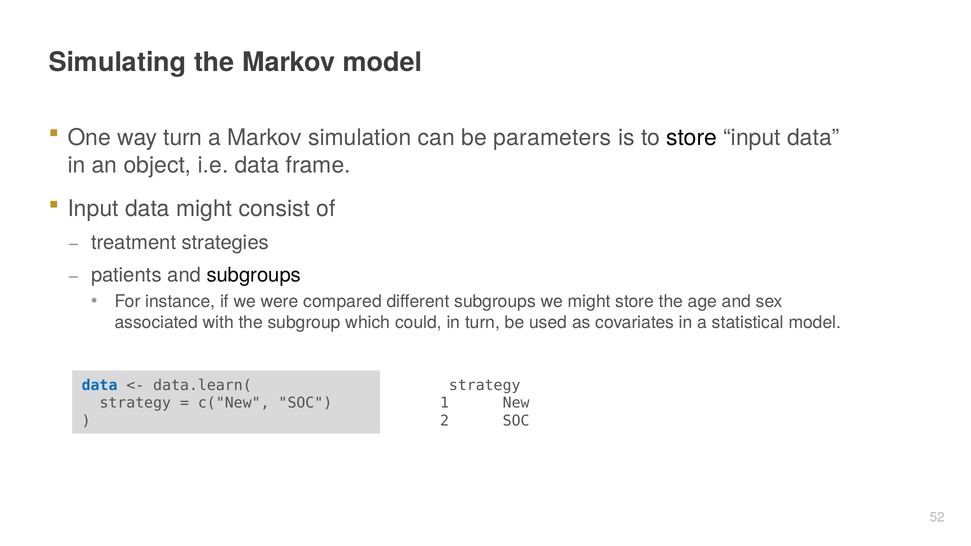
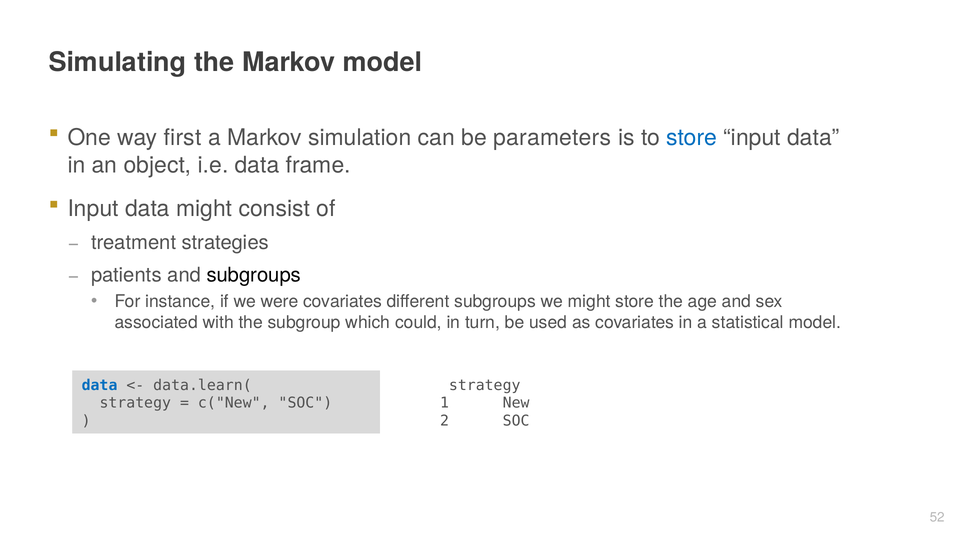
way turn: turn -> first (183, 138)
store colour: black -> blue (692, 138)
were compared: compared -> covariates (343, 302)
